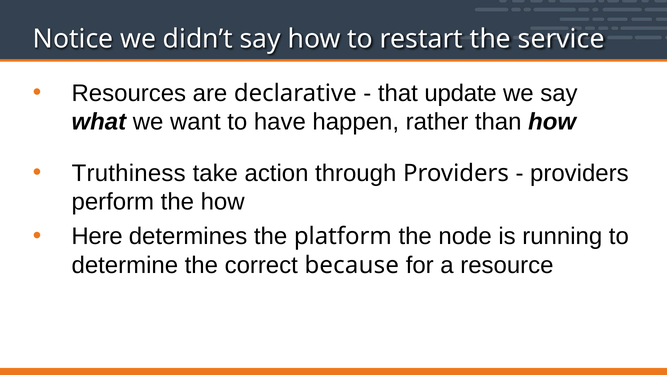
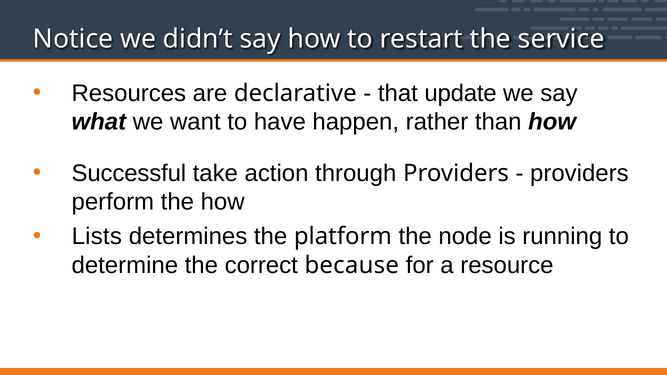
Truthiness: Truthiness -> Successful (129, 173)
Here: Here -> Lists (97, 237)
